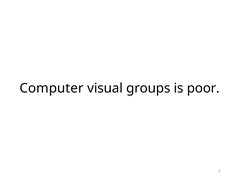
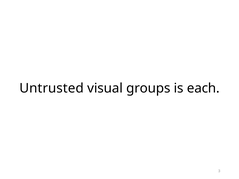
Computer: Computer -> Untrusted (52, 88)
poor: poor -> each (203, 88)
